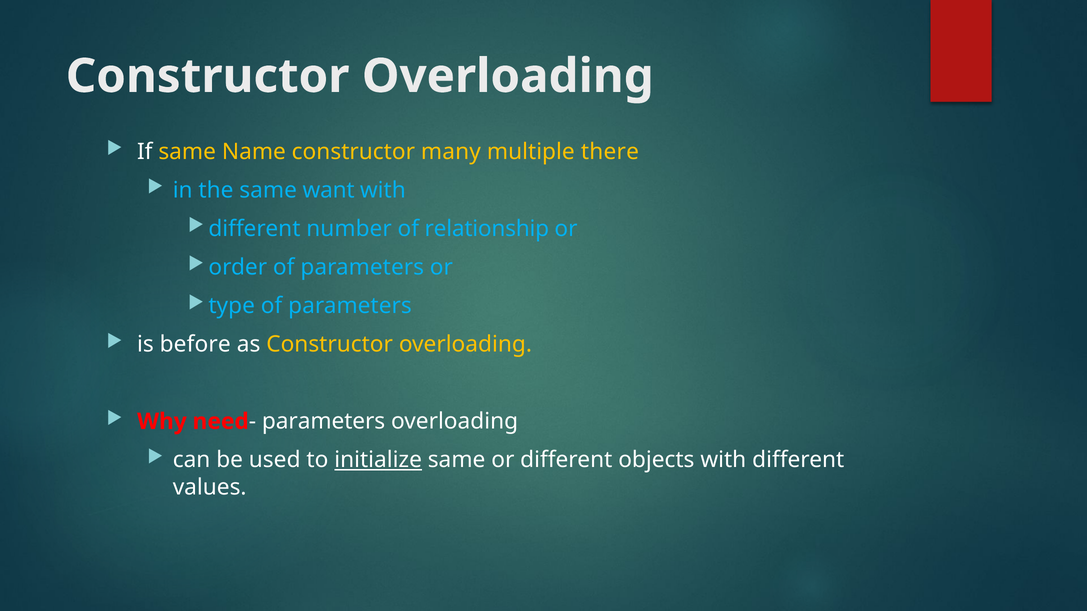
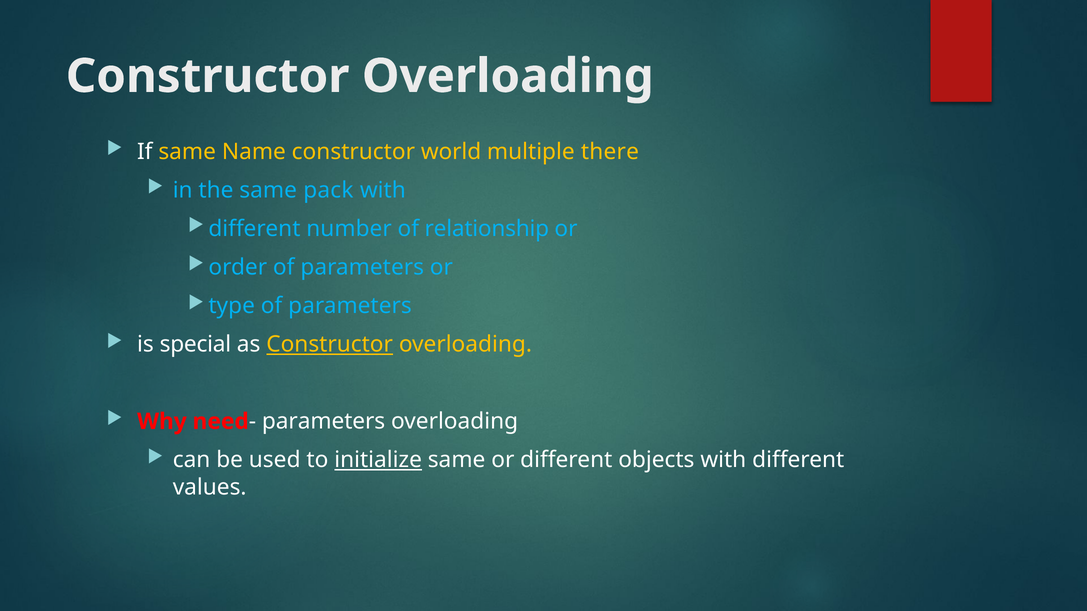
many: many -> world (451, 152)
want: want -> pack (328, 190)
before: before -> special (195, 345)
Constructor underline: none -> present (330, 345)
